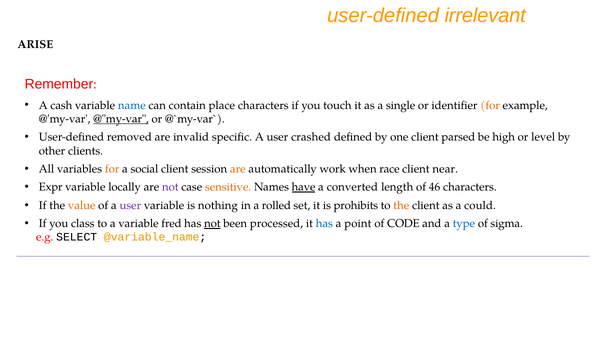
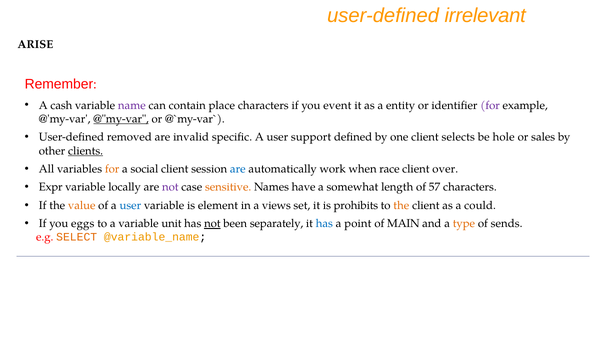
name colour: blue -> purple (132, 105)
touch: touch -> event (337, 105)
single: single -> entity (401, 105)
for colour: orange -> purple (490, 105)
crashed: crashed -> support (311, 137)
parsed: parsed -> selects (458, 137)
high: high -> hole (504, 137)
level: level -> sales (543, 137)
clients underline: none -> present (86, 151)
are colour: orange -> blue (238, 169)
near: near -> over (445, 169)
have underline: present -> none (304, 187)
converted: converted -> somewhat (352, 187)
46: 46 -> 57 (435, 187)
user colour: purple -> blue (130, 205)
nothing: nothing -> element (218, 205)
rolled: rolled -> views (276, 205)
class: class -> eggs (83, 223)
fred: fred -> unit (172, 223)
processed: processed -> separately (277, 223)
CODE: CODE -> MAIN (403, 223)
type colour: blue -> orange (464, 223)
sigma: sigma -> sends (507, 223)
SELECT colour: black -> orange (77, 237)
